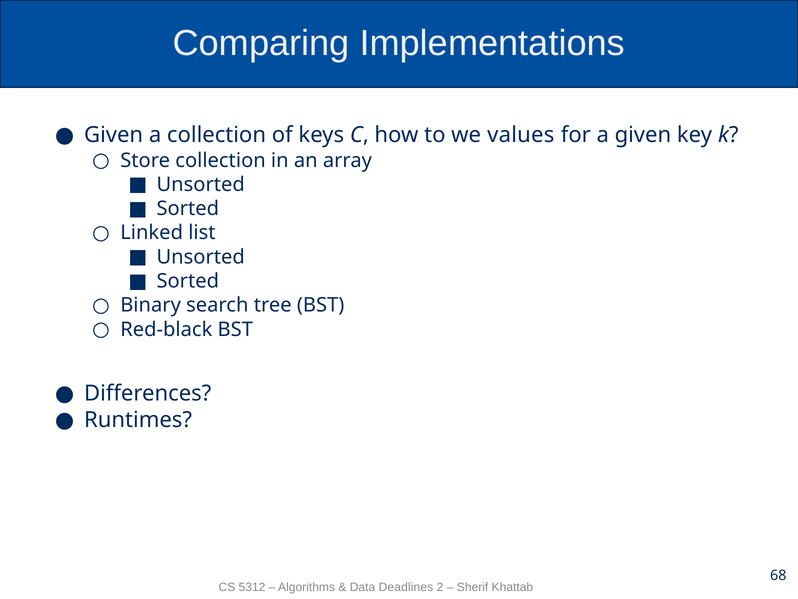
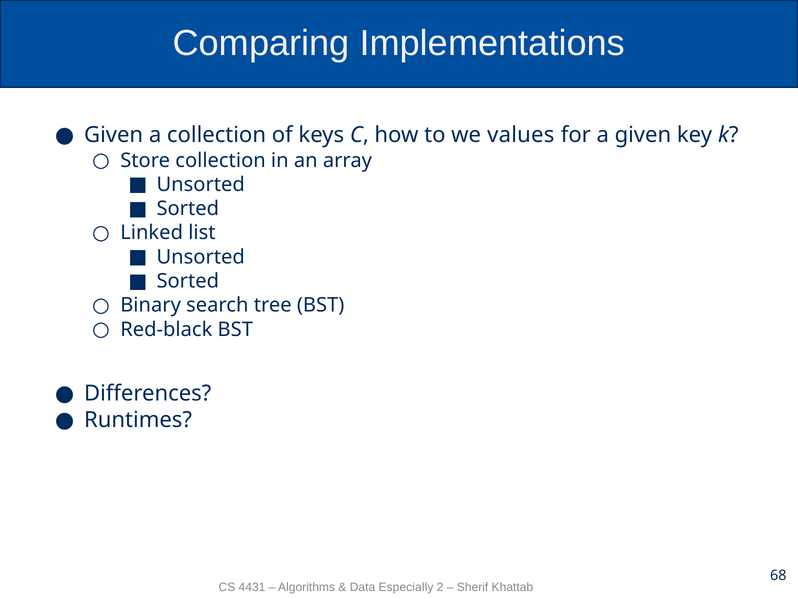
5312: 5312 -> 4431 (252, 587)
Deadlines: Deadlines -> Especially (406, 587)
